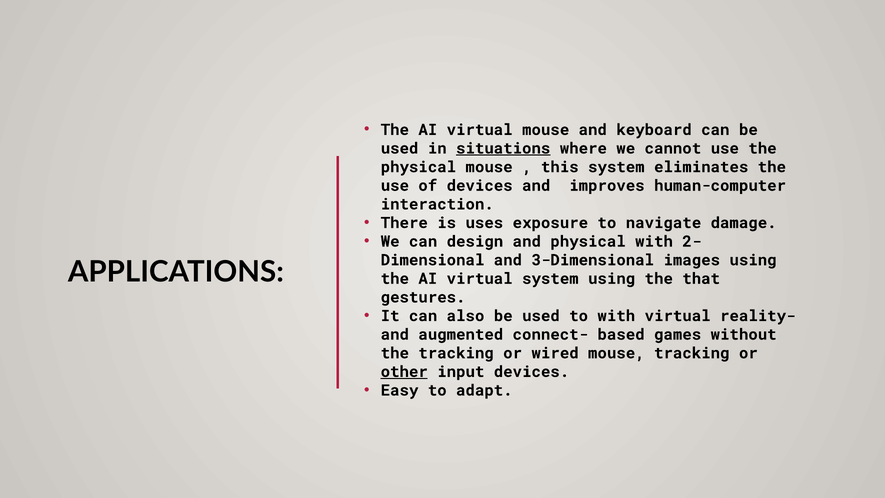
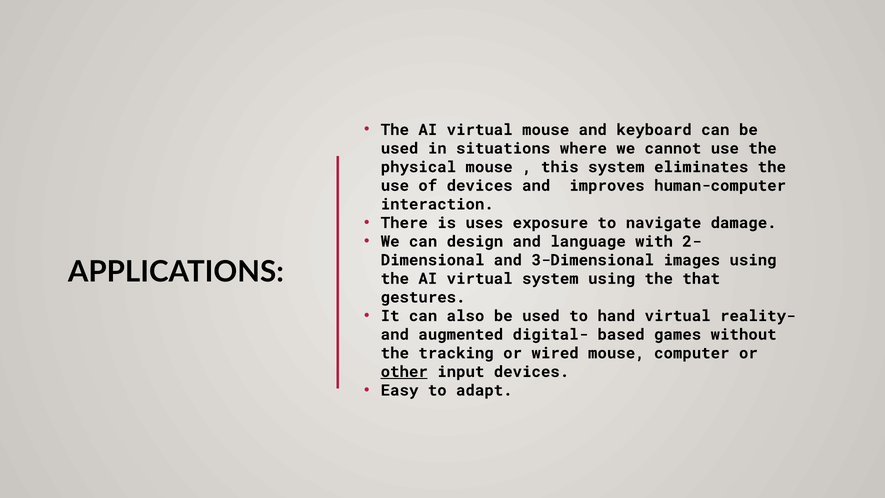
situations underline: present -> none (503, 148)
and physical: physical -> language (588, 241)
to with: with -> hand (616, 316)
connect-: connect- -> digital- (550, 334)
mouse tracking: tracking -> computer (692, 353)
